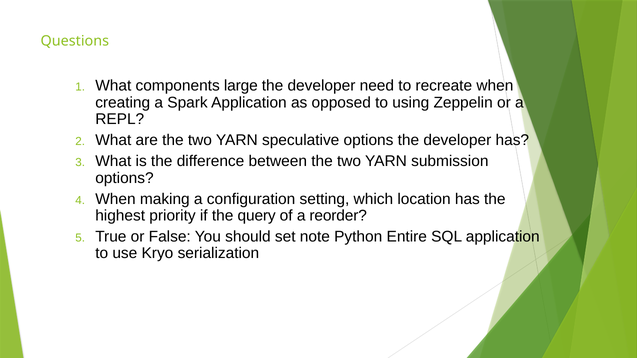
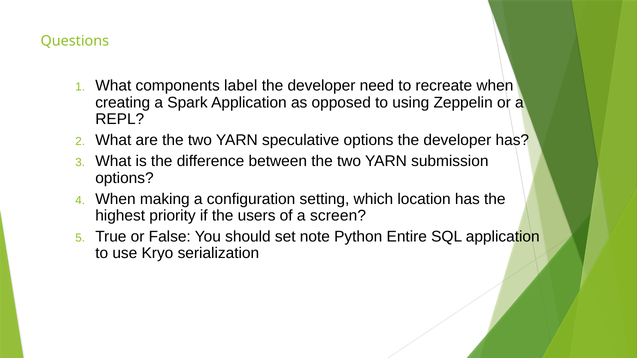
large: large -> label (241, 86)
query: query -> users (257, 216)
reorder: reorder -> screen (338, 216)
